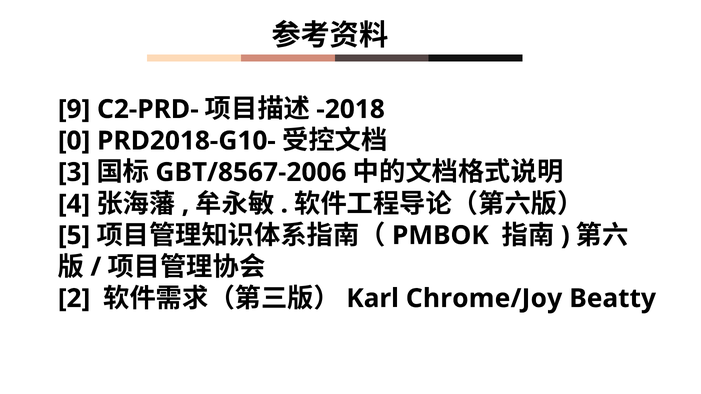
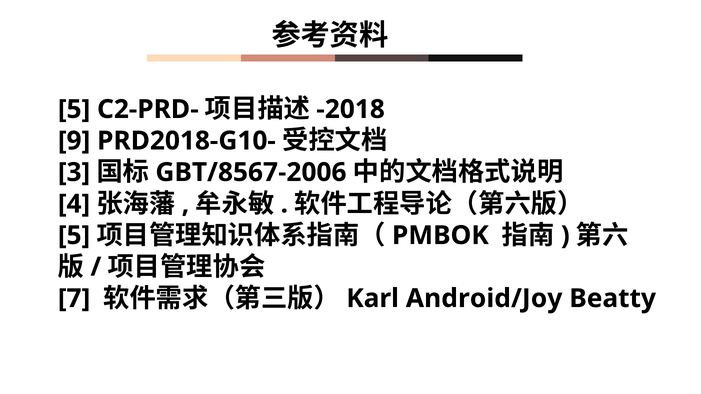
9: 9 -> 5 (74, 109)
0: 0 -> 9 (74, 141)
2: 2 -> 7 (74, 299)
Chrome/Joy: Chrome/Joy -> Android/Joy (484, 299)
